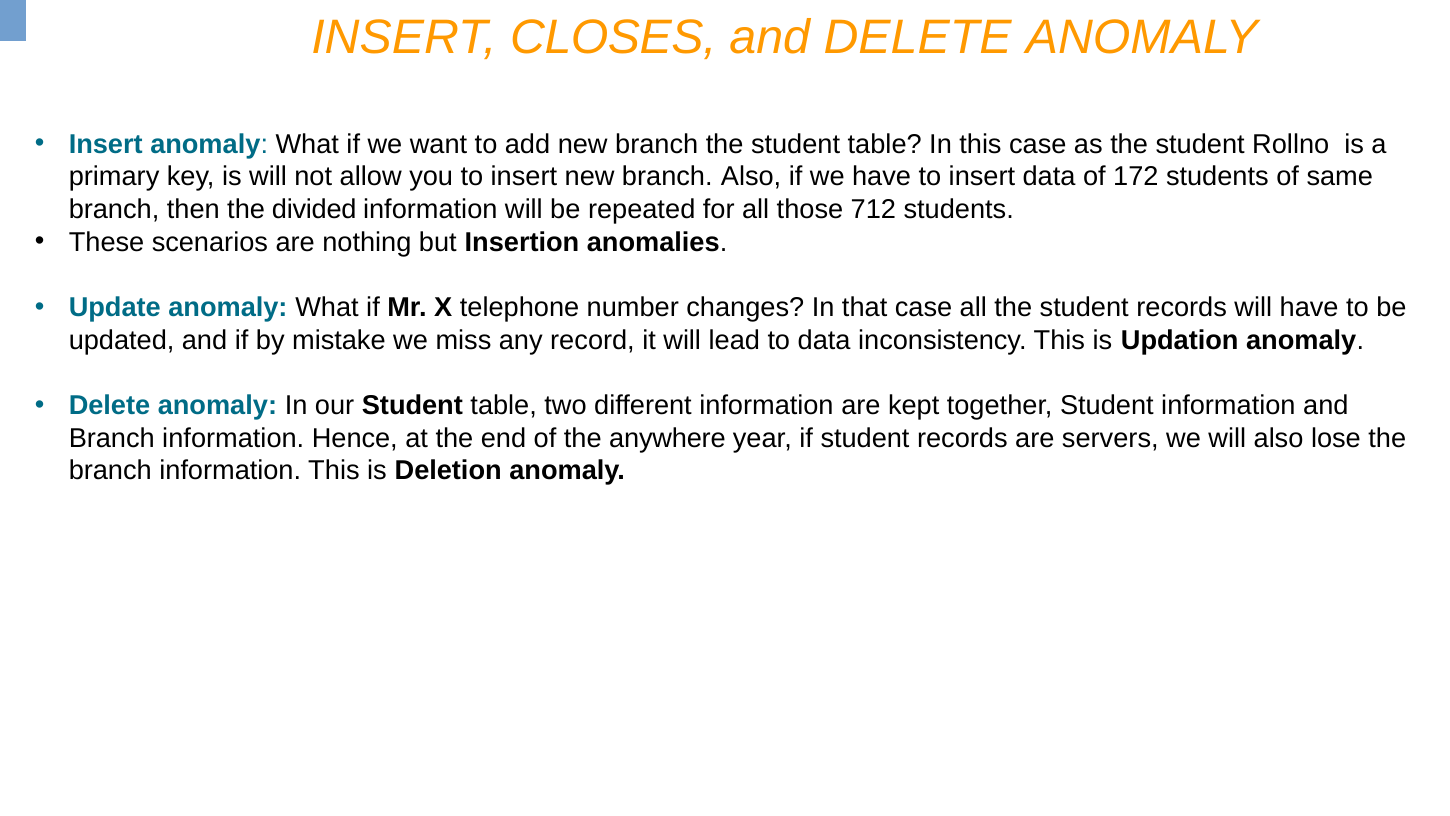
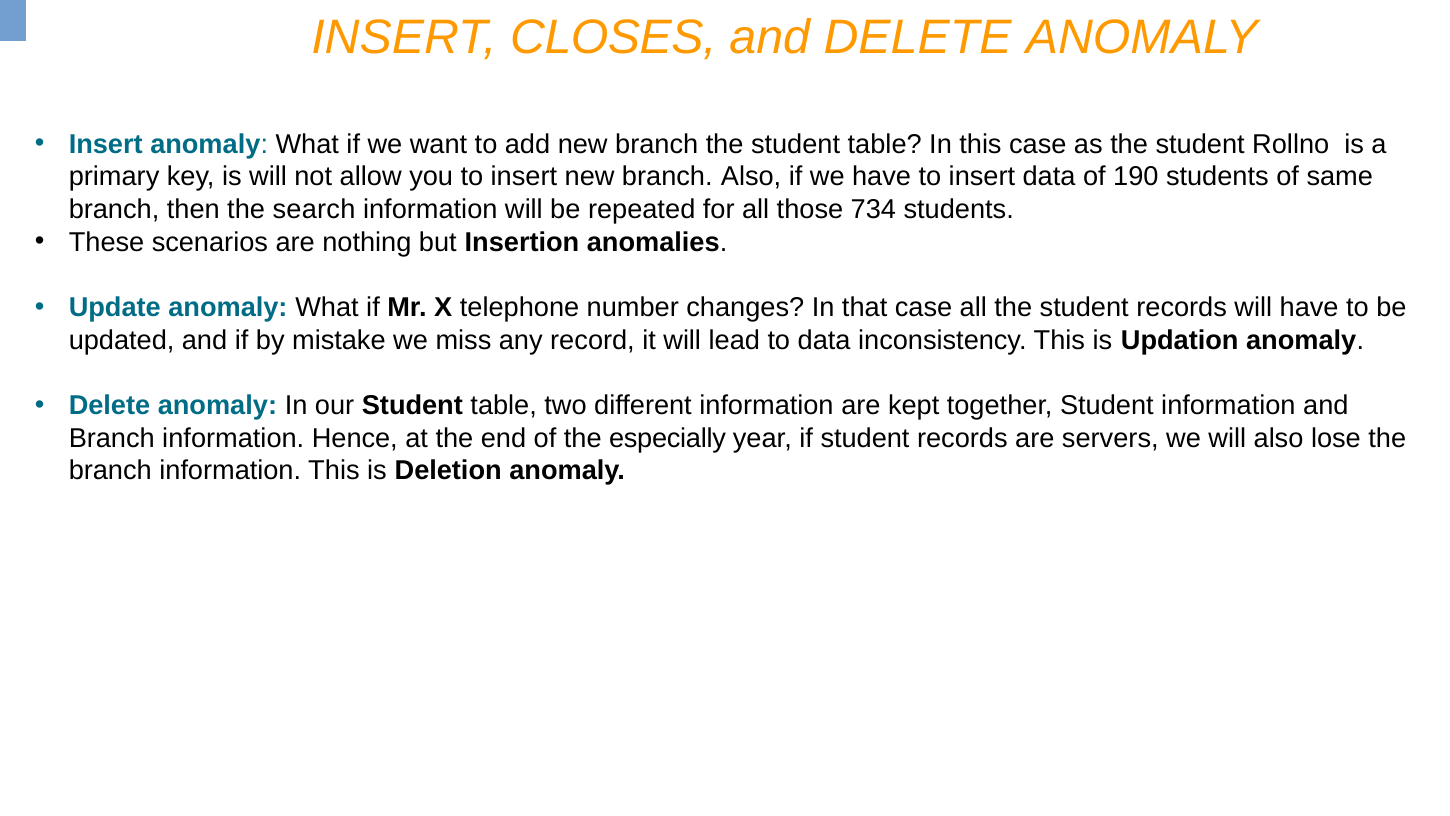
172: 172 -> 190 (1136, 177)
divided: divided -> search (314, 210)
712: 712 -> 734 (873, 210)
anywhere: anywhere -> especially (667, 438)
